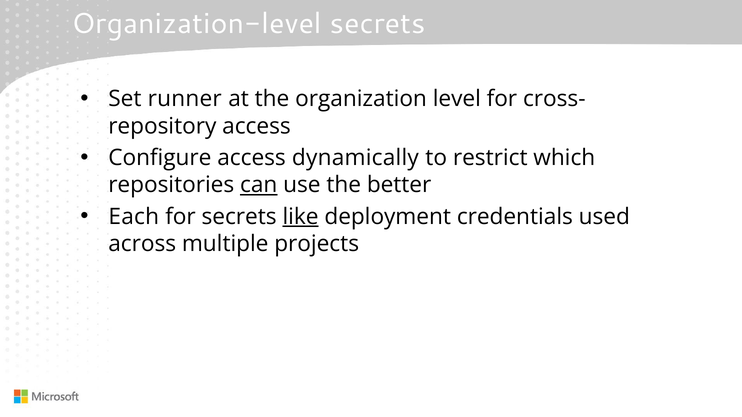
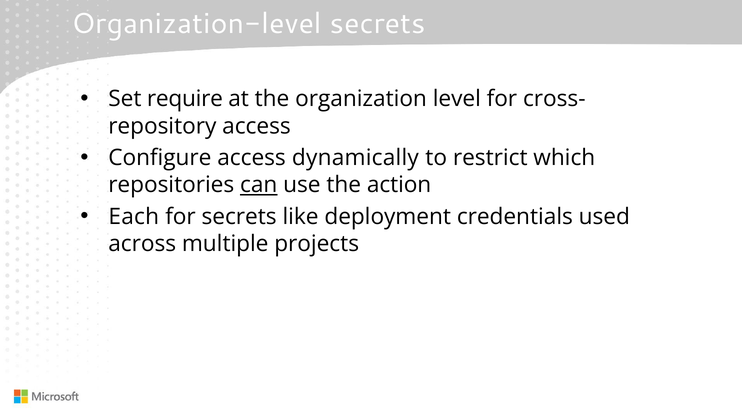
runner: runner -> require (185, 99)
better: better -> action (399, 185)
like underline: present -> none (301, 217)
